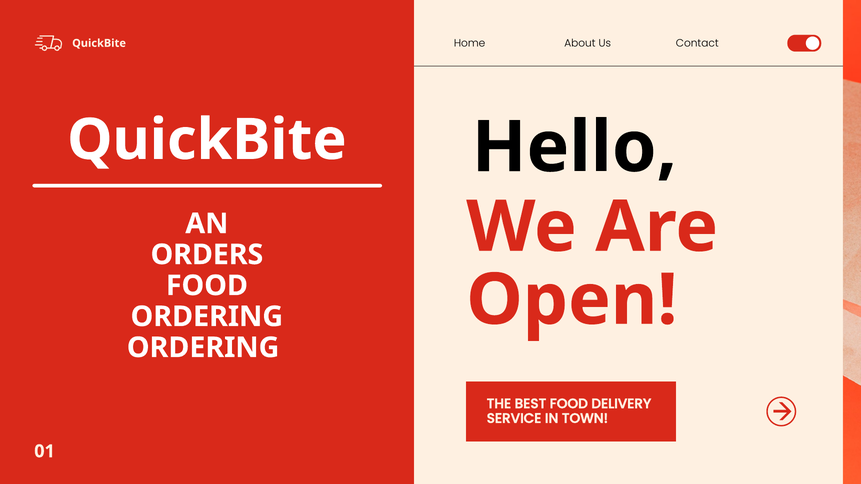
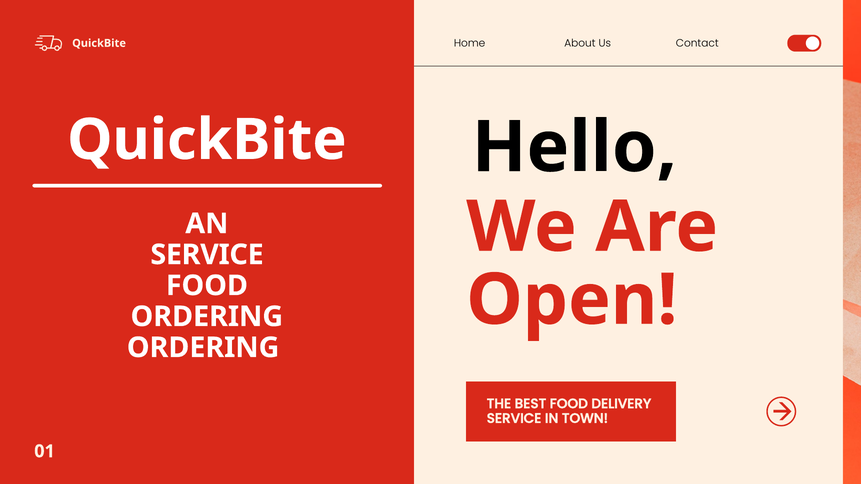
ORDERS: ORDERS -> SERVICE (207, 255)
